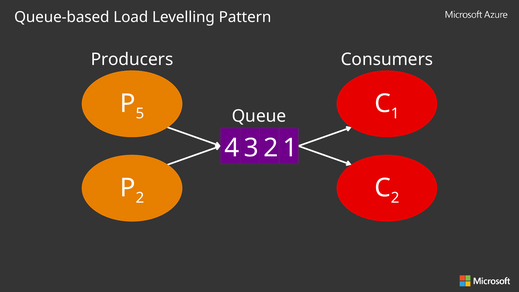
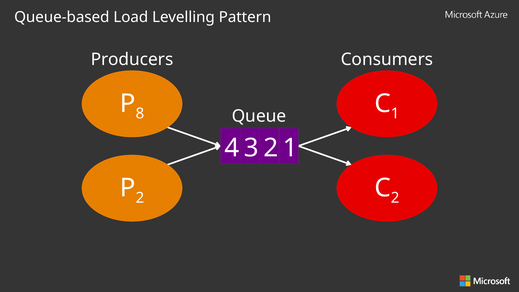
5: 5 -> 8 (140, 114)
